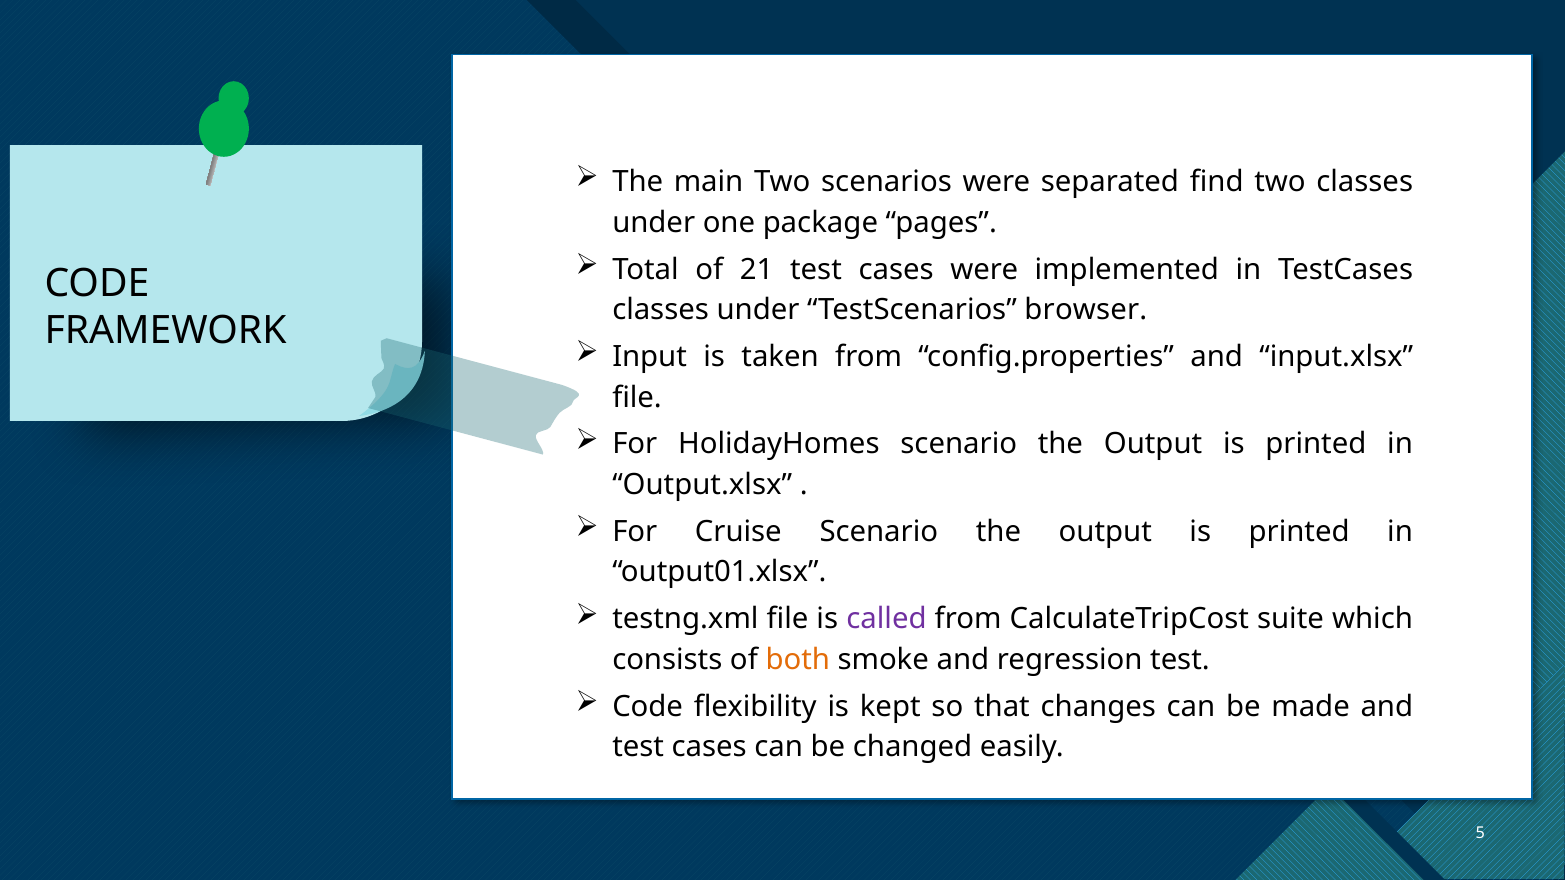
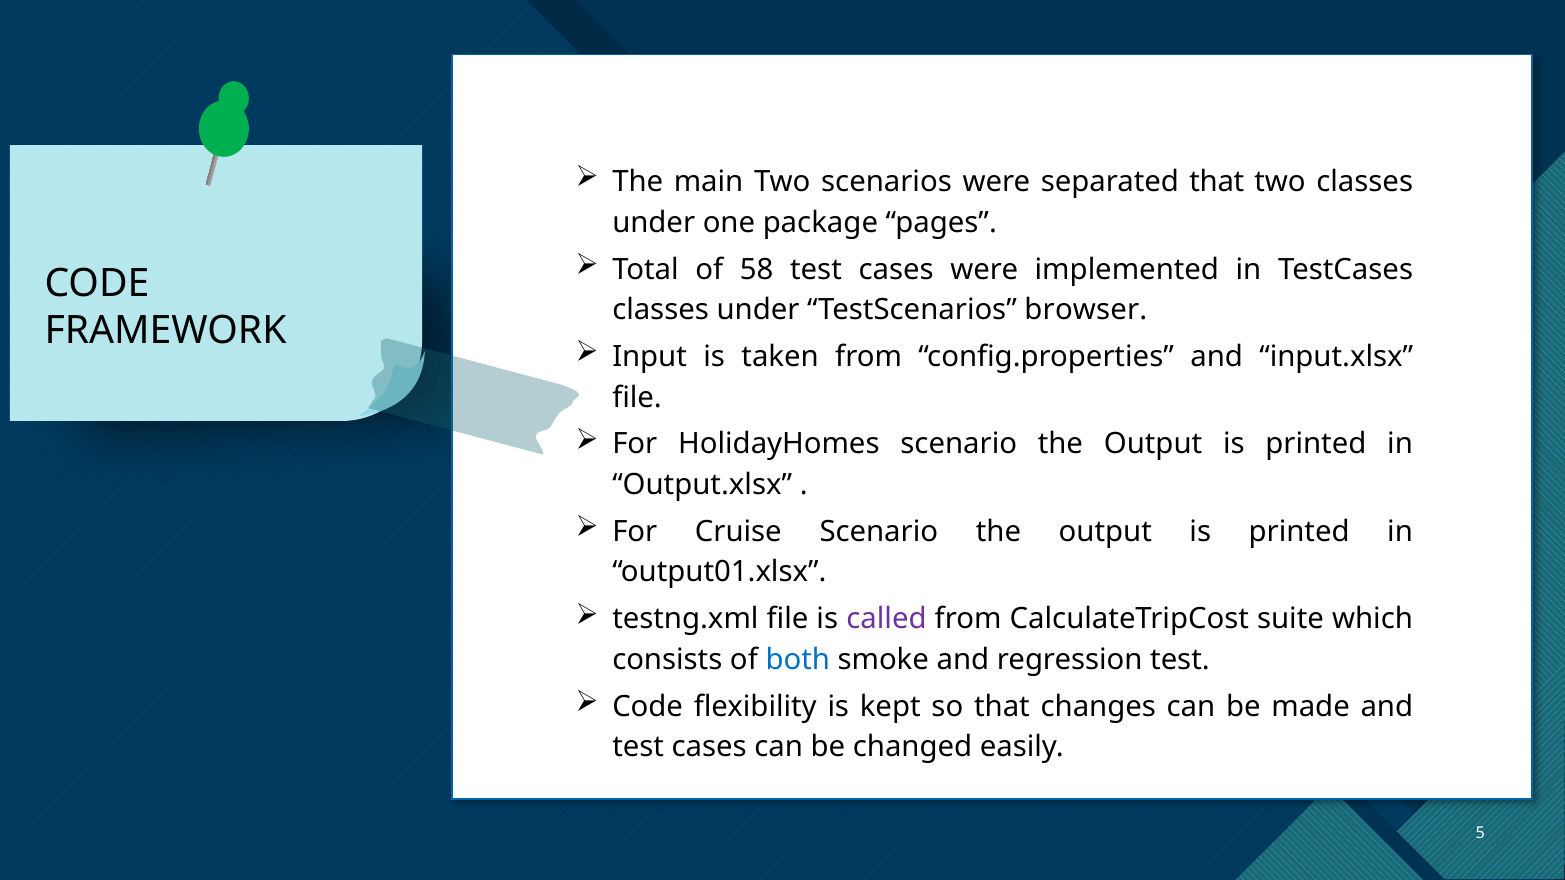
separated find: find -> that (1217, 182)
21: 21 -> 58 (757, 270)
both colour: orange -> blue (798, 660)
